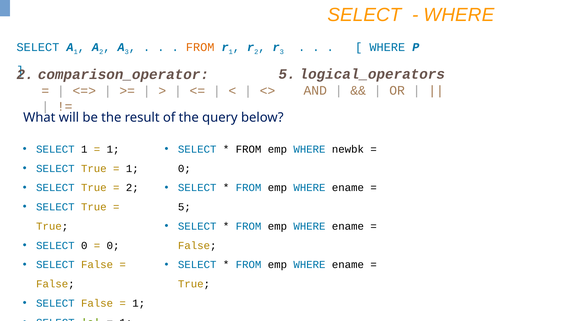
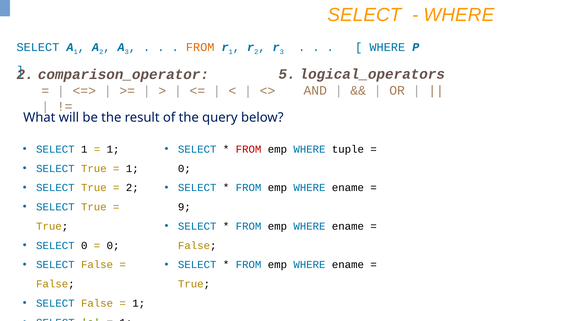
FROM colour: black -> red (249, 149)
newbk: newbk -> tuple (348, 149)
5: 5 -> 9 (184, 207)
